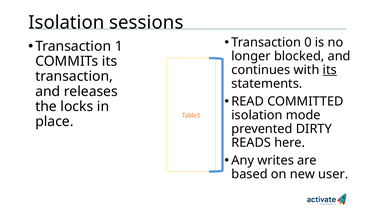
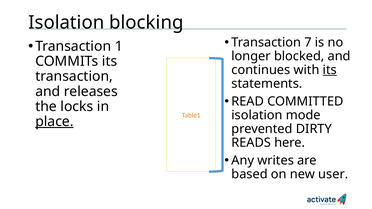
sessions: sessions -> blocking (146, 23)
0: 0 -> 7 (308, 42)
place underline: none -> present (54, 122)
